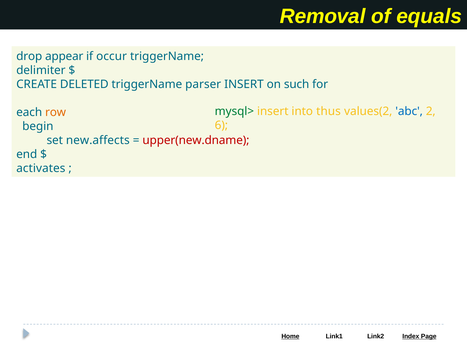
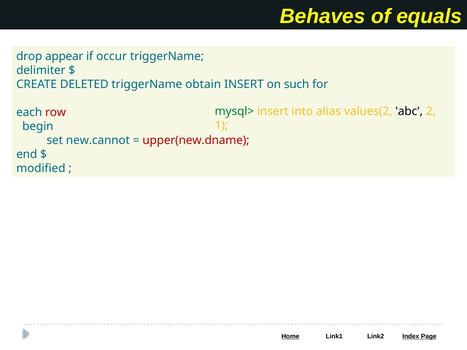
Removal: Removal -> Behaves (323, 16)
parser: parser -> obtain (203, 84)
thus: thus -> alias (329, 111)
abc colour: blue -> black (409, 111)
row colour: orange -> red (56, 112)
6: 6 -> 1 (221, 125)
new.affects: new.affects -> new.cannot (98, 140)
activates: activates -> modified (41, 168)
